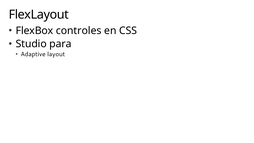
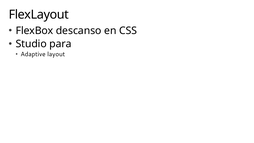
controles: controles -> descanso (79, 31)
